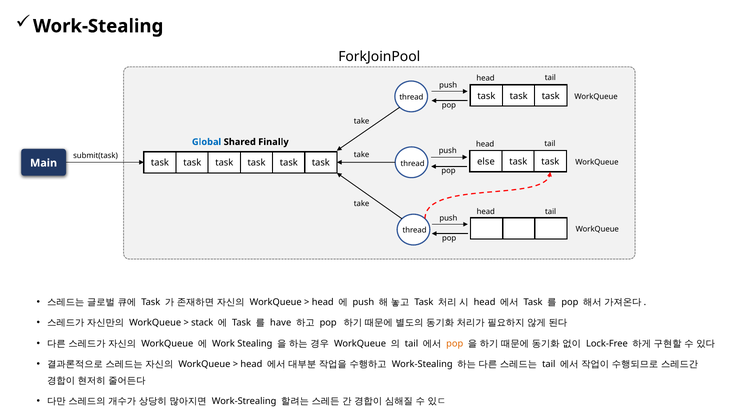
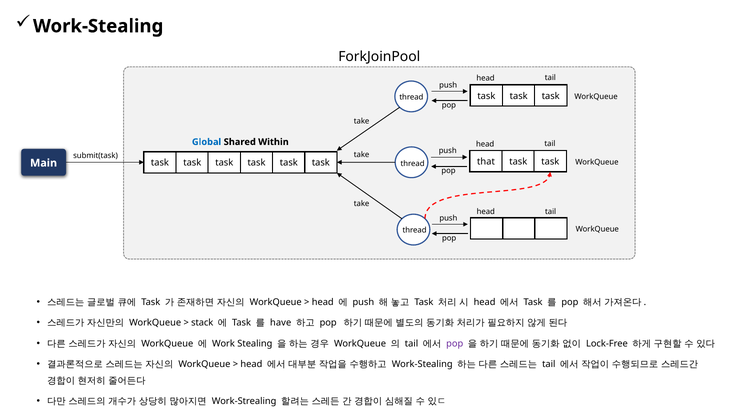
Finally: Finally -> Within (273, 142)
else: else -> that (486, 162)
pop colour: orange -> purple (455, 343)
